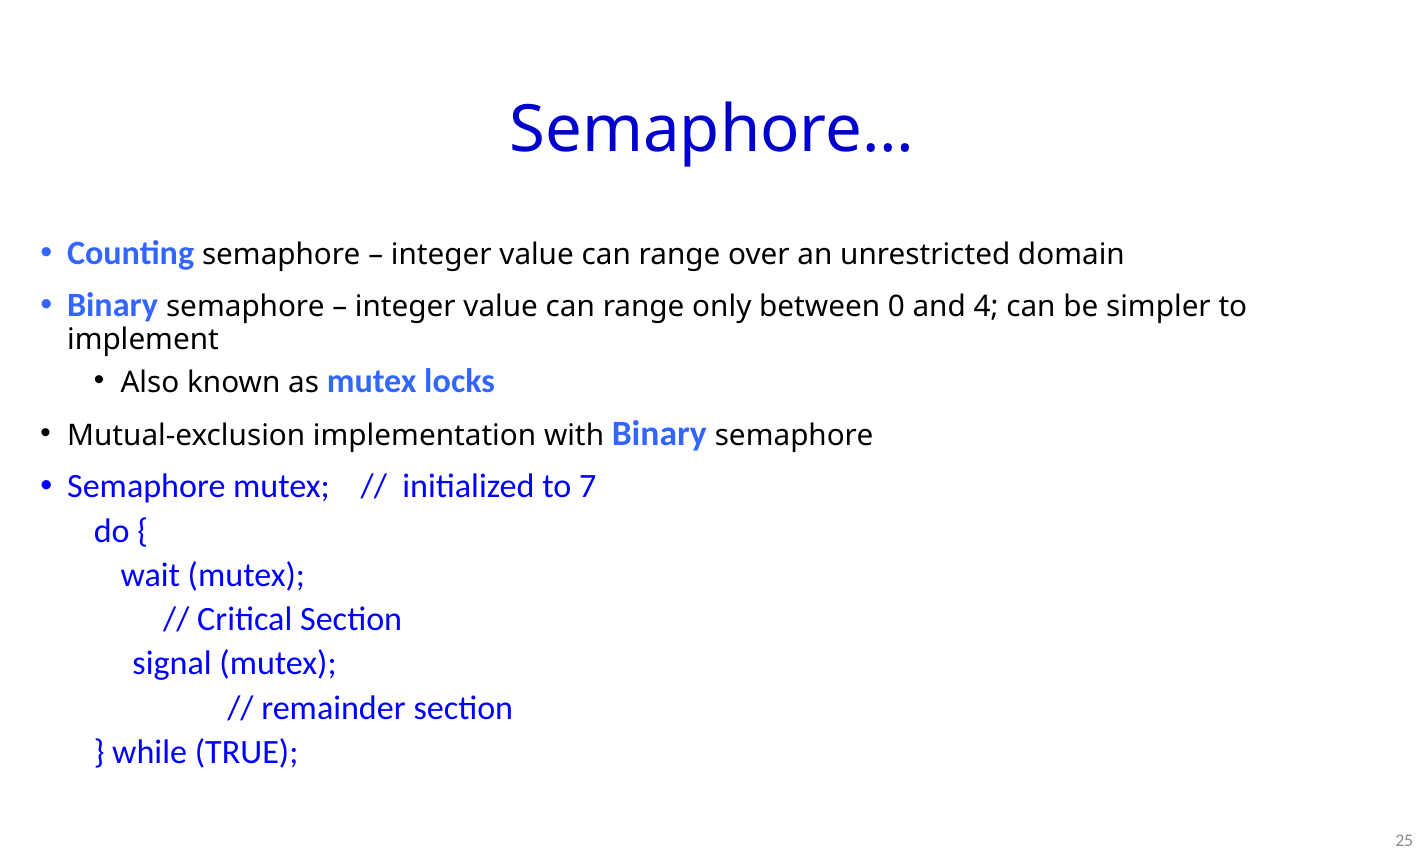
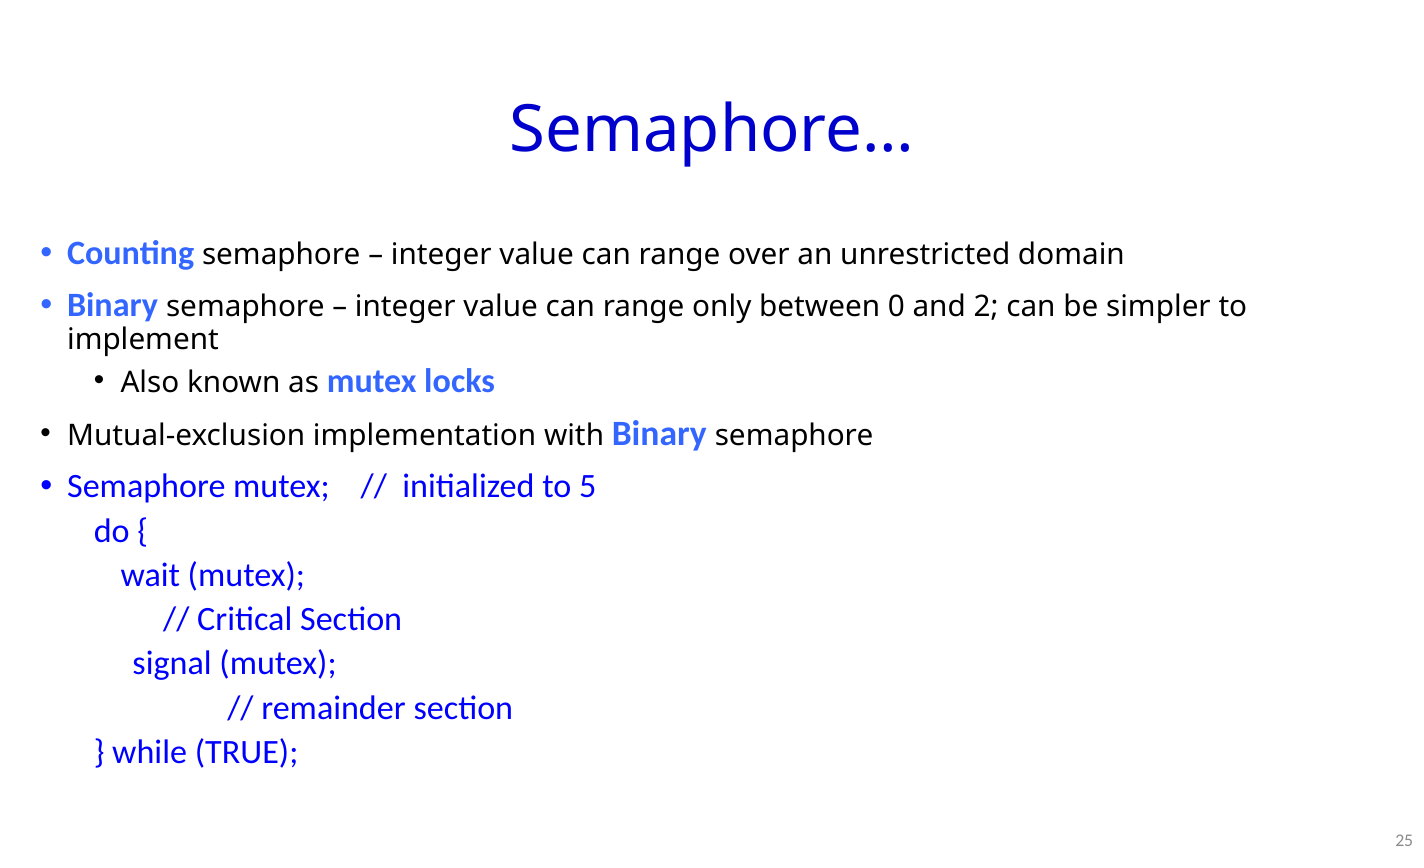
4: 4 -> 2 (986, 307)
7: 7 -> 5 (588, 487)
